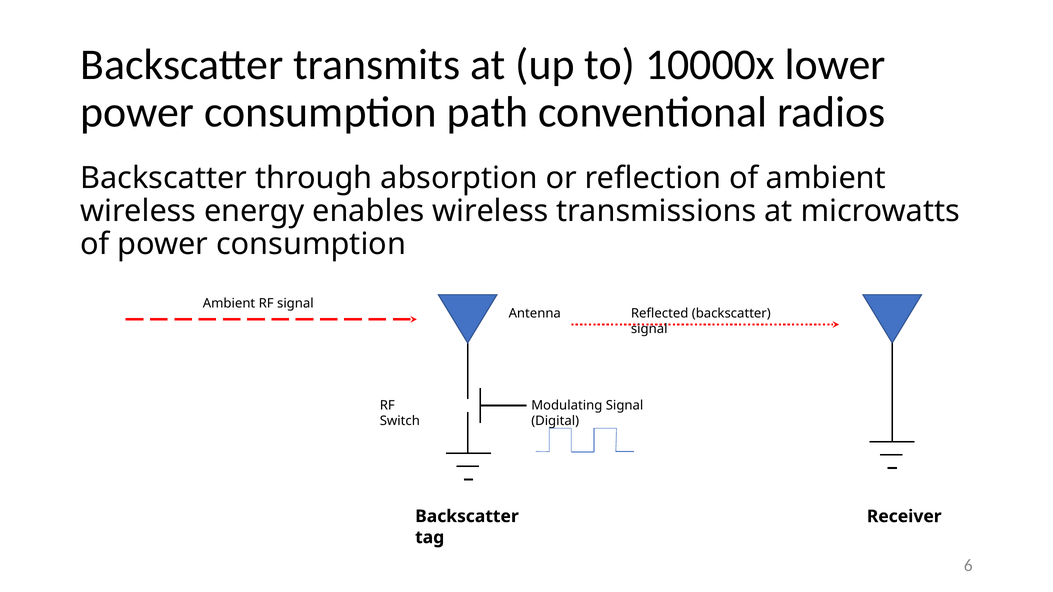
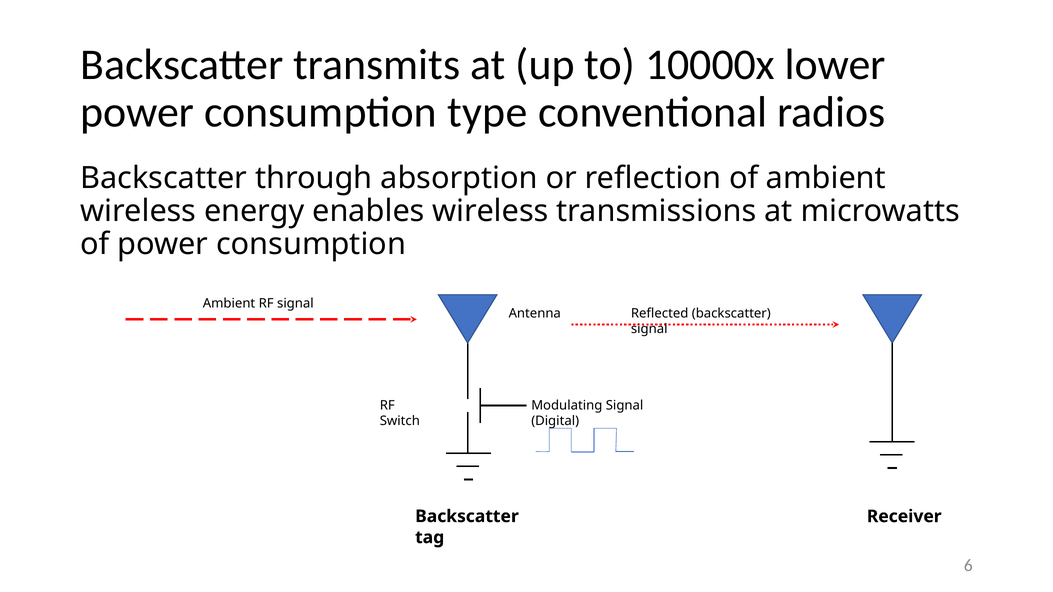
path: path -> type (487, 112)
